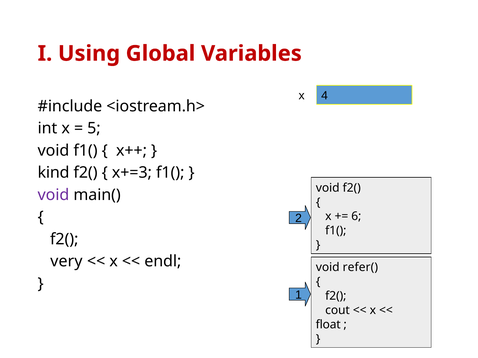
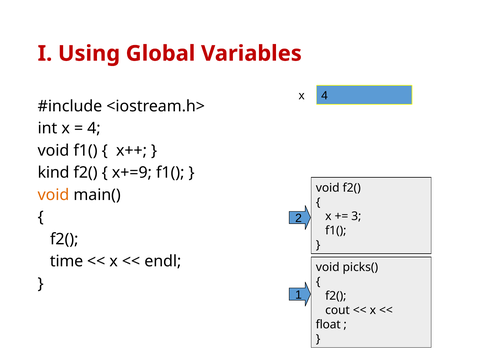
5: 5 -> 4 (94, 129)
x+=3: x+=3 -> x+=9 (132, 173)
void colour: purple -> orange (53, 195)
6: 6 -> 3 (356, 217)
very: very -> time (67, 262)
refer(: refer( -> picks( (360, 268)
